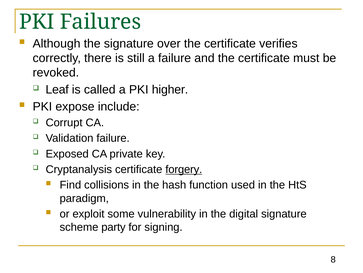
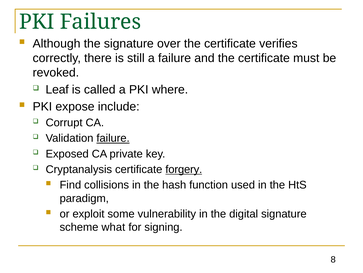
higher: higher -> where (170, 89)
failure underline: none -> present (113, 138)
party: party -> what (113, 227)
